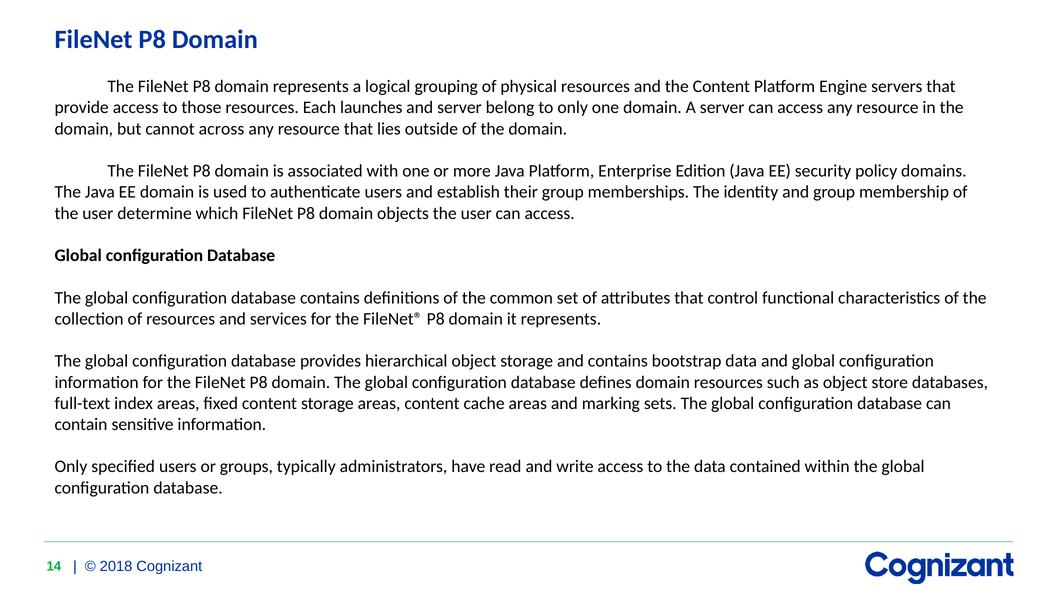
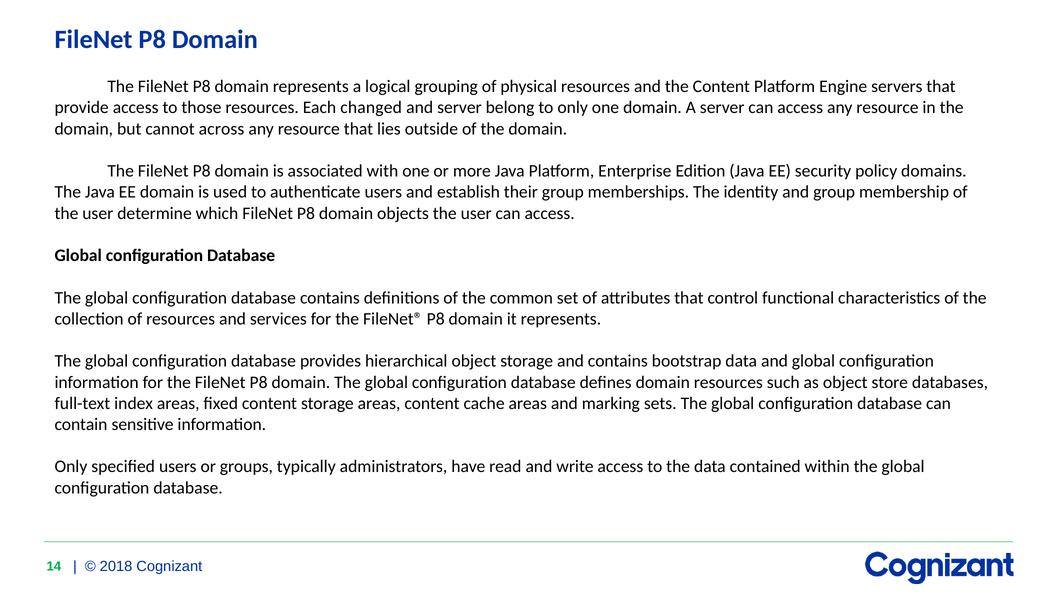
launches: launches -> changed (371, 108)
